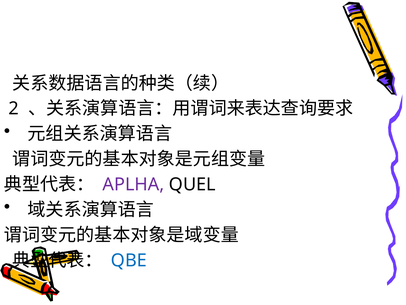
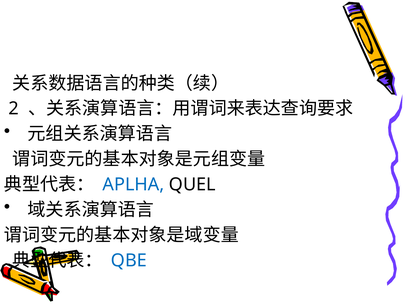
APLHA colour: purple -> blue (133, 184)
